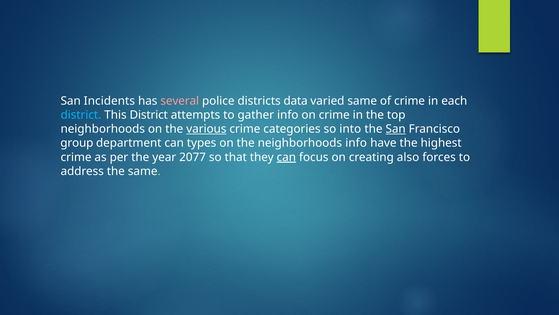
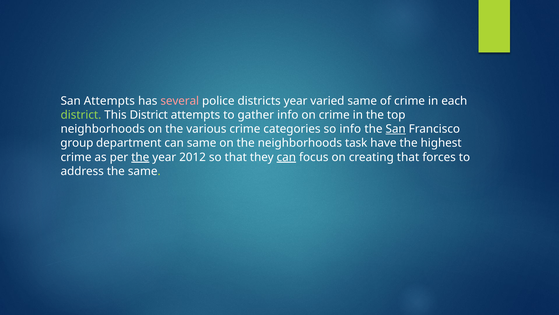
San Incidents: Incidents -> Attempts (109, 101)
districts data: data -> year (296, 101)
district colour: light blue -> light green (81, 115)
various underline: present -> none (206, 129)
so into: into -> info (350, 129)
can types: types -> same (202, 143)
neighborhoods info: info -> task (356, 143)
the underline: none -> present (140, 157)
2077: 2077 -> 2012 (193, 157)
creating also: also -> that (408, 157)
